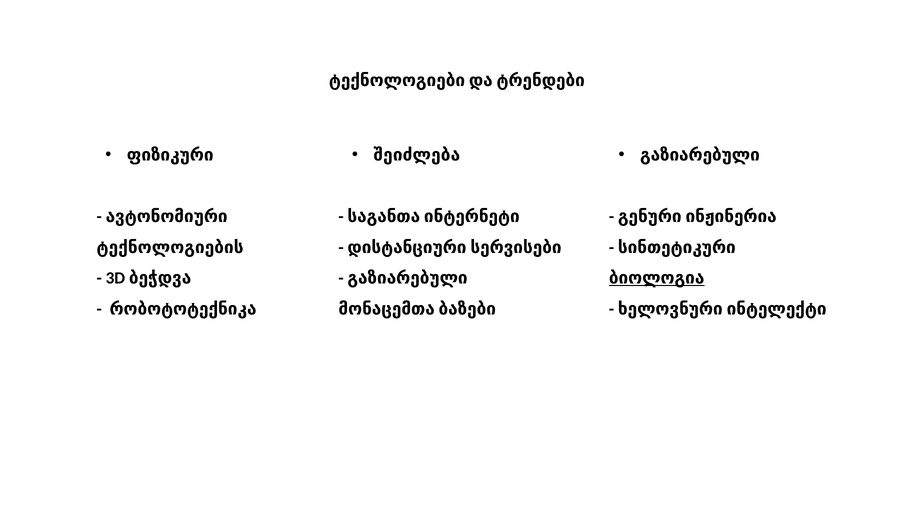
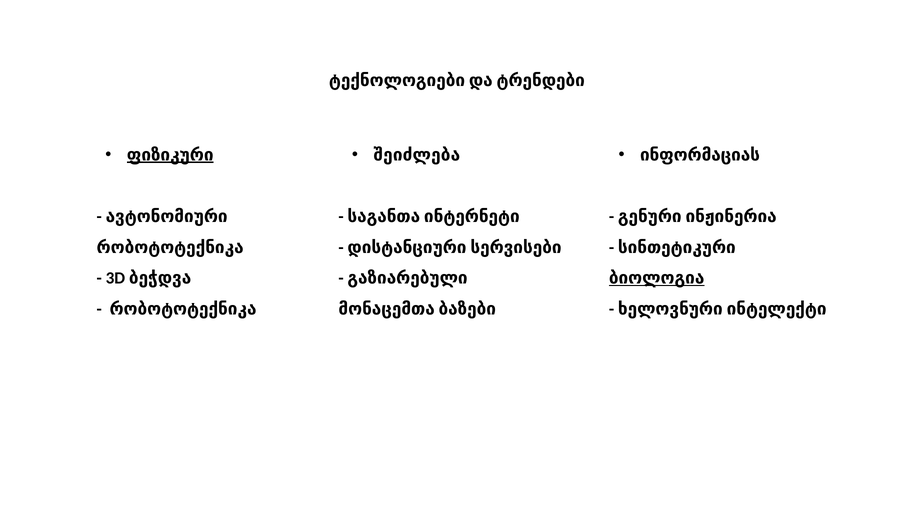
ფიზიკური underline: none -> present (170, 155)
გაზიარებული: გაზიარებული -> ინფორმაციას (700, 155)
ტექნოლოგიების: ტექნოლოგიების -> რობოტოტექნიკა (170, 247)
